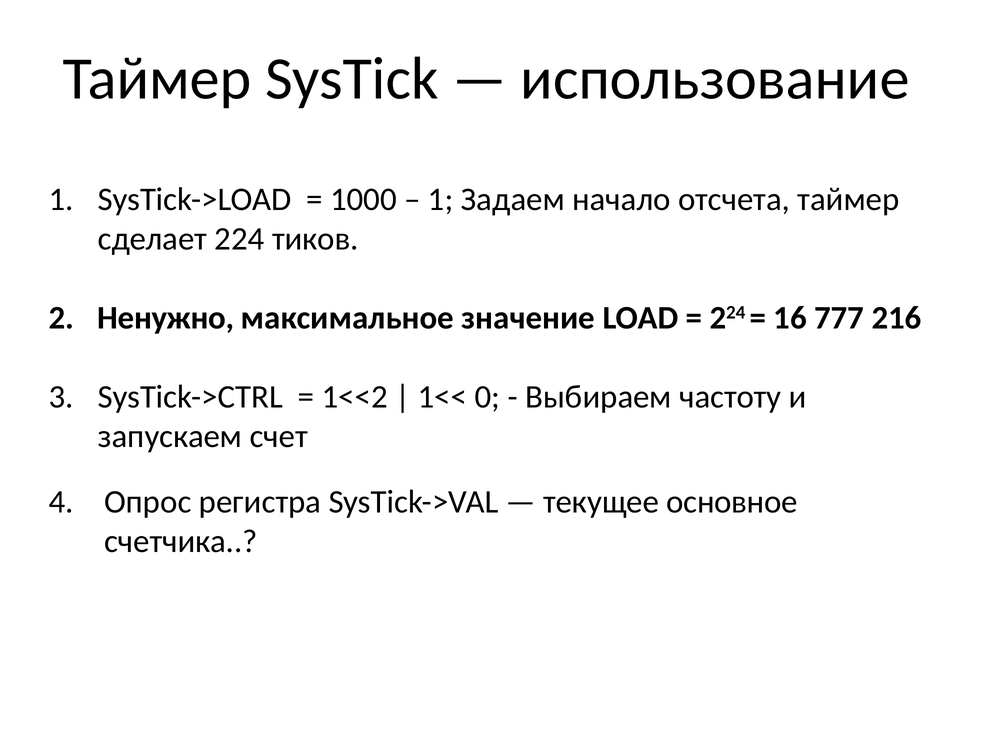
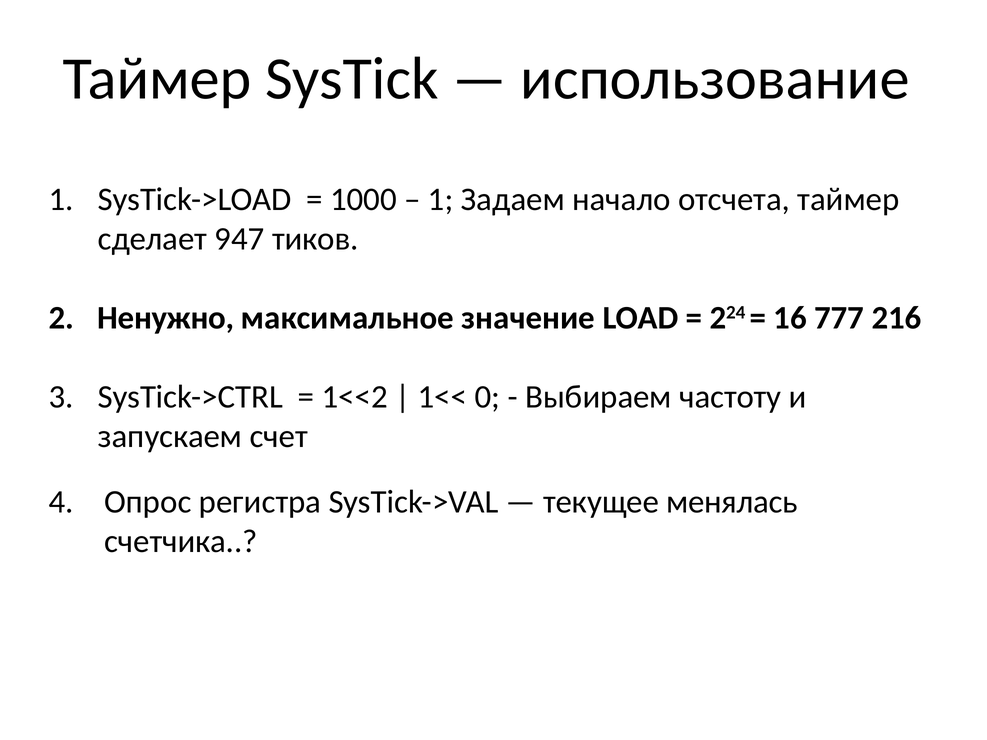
сделает 224: 224 -> 947 (240, 239)
основное: основное -> менялась (732, 502)
